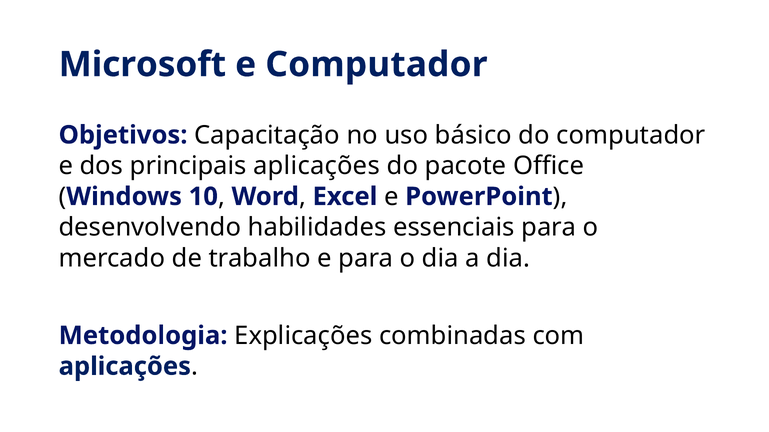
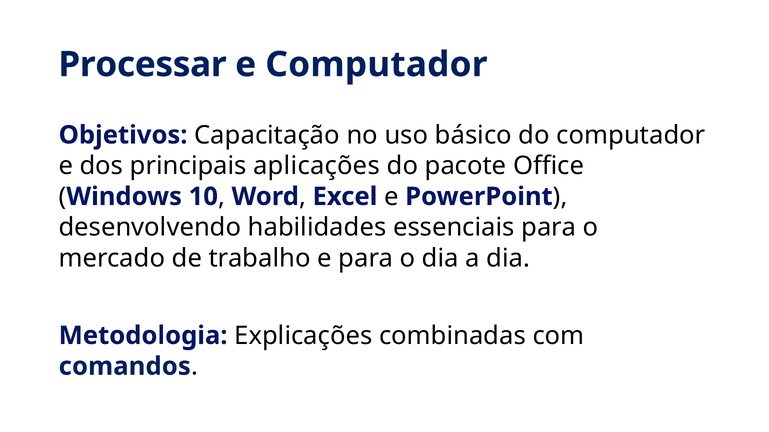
Microsoft: Microsoft -> Processar (142, 65)
aplicações: aplicações -> comandos (125, 367)
